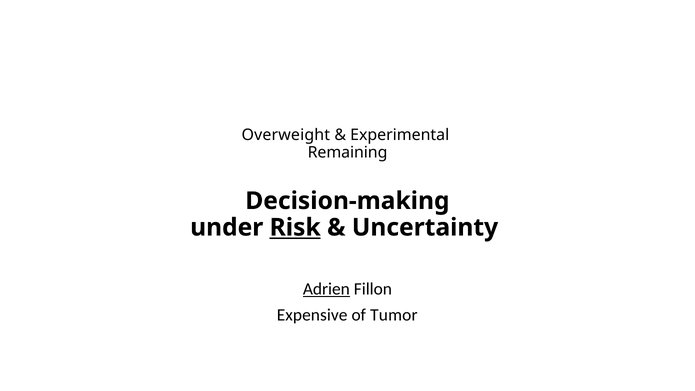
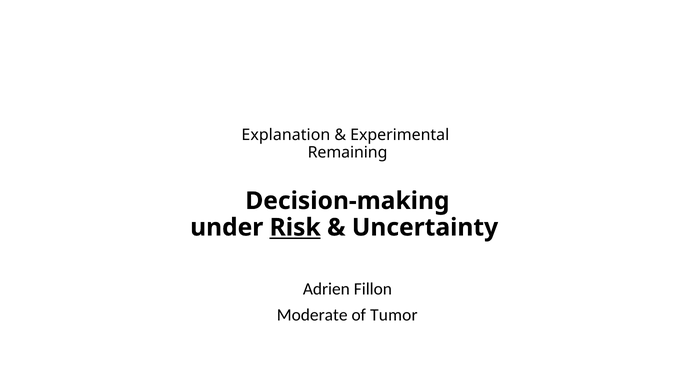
Overweight: Overweight -> Explanation (286, 135)
Adrien underline: present -> none (326, 289)
Expensive: Expensive -> Moderate (312, 315)
